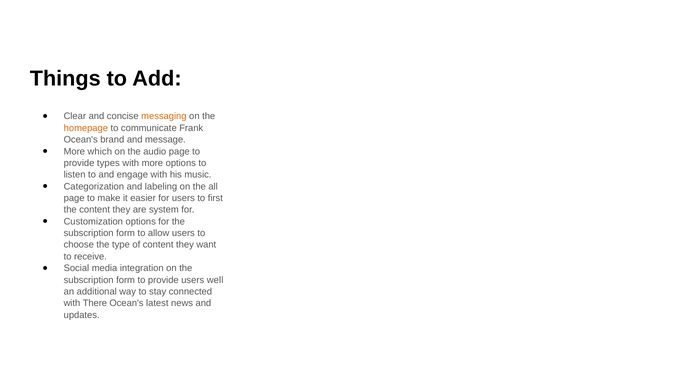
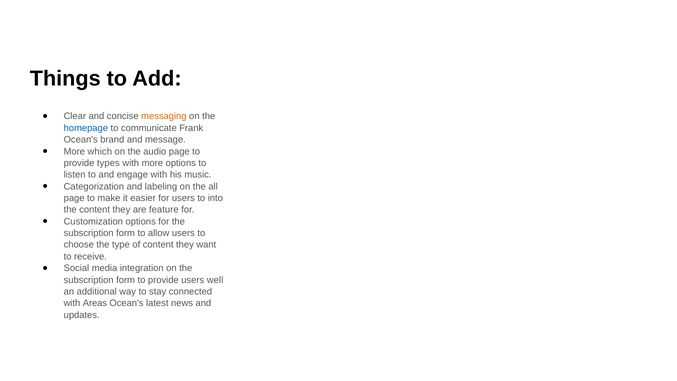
homepage colour: orange -> blue (86, 128)
first: first -> into (215, 198)
system: system -> feature (164, 210)
There: There -> Areas (95, 303)
